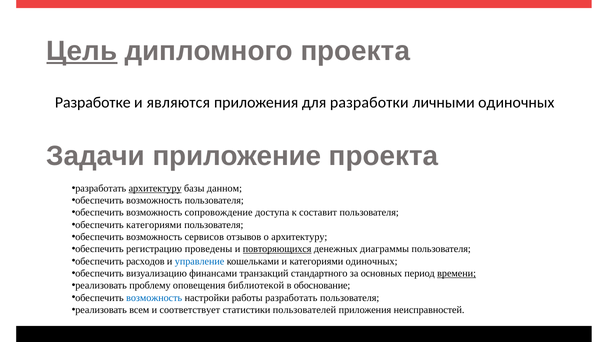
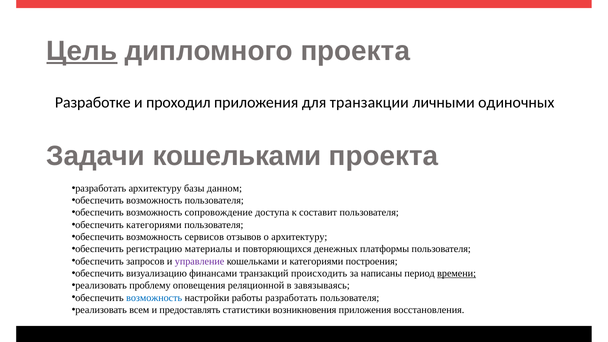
являются: являются -> проходил (178, 103)
разработки: разработки -> транзакции (369, 103)
Задачи приложение: приложение -> кошельками (237, 156)
архитектуру underline: present -> none (155, 188)
проведены: проведены -> материалы (208, 249)
повторяющихся underline: present -> none (277, 249)
диаграммы: диаграммы -> платформы (385, 249)
расходов: расходов -> запросов (145, 261)
управление colour: blue -> purple (200, 261)
категориями одиночных: одиночных -> построения (372, 261)
стандартного: стандартного -> происходить (319, 273)
основных: основных -> написаны (381, 273)
библиотекой: библиотекой -> реляционной (256, 286)
обоснование: обоснование -> завязываясь (322, 286)
соответствует: соответствует -> предоставлять (190, 310)
пользователей: пользователей -> возникновения (305, 310)
неисправностей: неисправностей -> восстановления (429, 310)
